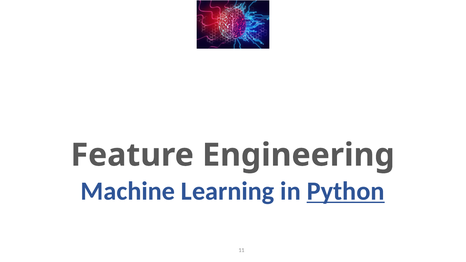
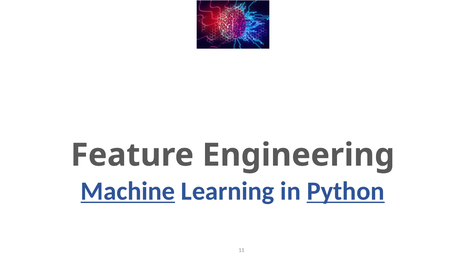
Machine underline: none -> present (128, 191)
